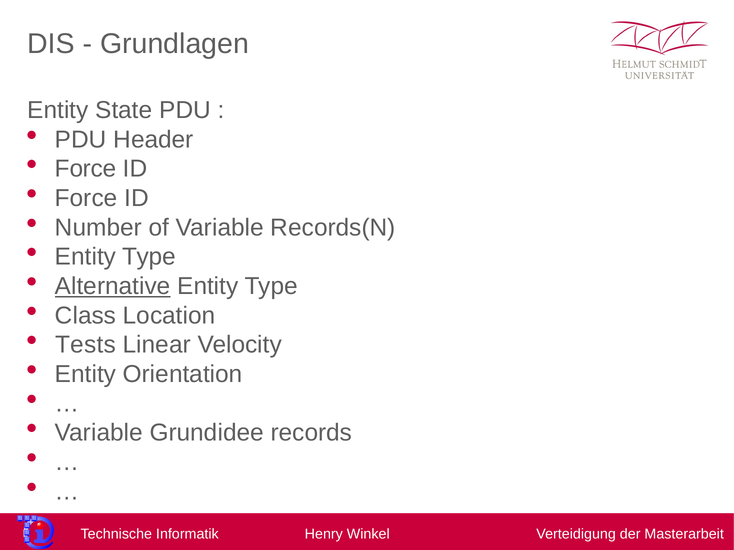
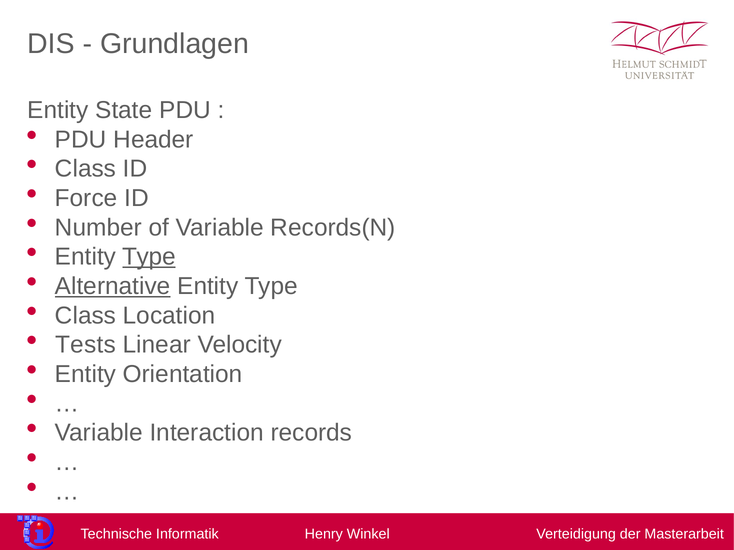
Force: Force -> Class (86, 169)
Type underline: none -> present (149, 257)
Grundidee: Grundidee -> Interaction (207, 433)
